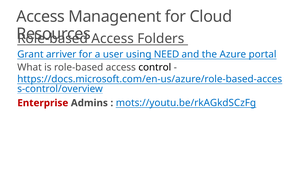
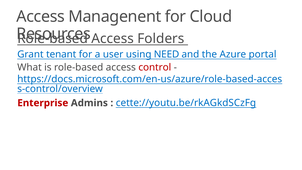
arriver: arriver -> tenant (61, 54)
control colour: black -> red (155, 67)
mots://youtu.be/rkAGkdSCzFg: mots://youtu.be/rkAGkdSCzFg -> cette://youtu.be/rkAGkdSCzFg (186, 103)
